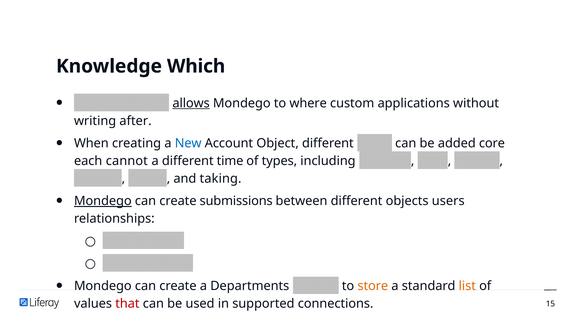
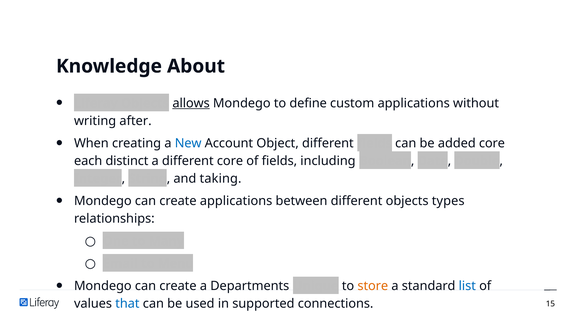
Which: Which -> About (196, 66)
where: where -> define (308, 103)
cannot: cannot -> distinct (127, 161)
different time: time -> core (230, 161)
of types: types -> fields (279, 161)
Mondego underline: present -> none (103, 201)
create submissions: submissions -> applications (236, 201)
users: users -> types (448, 201)
list colour: orange -> blue (467, 286)
that colour: red -> blue (127, 303)
